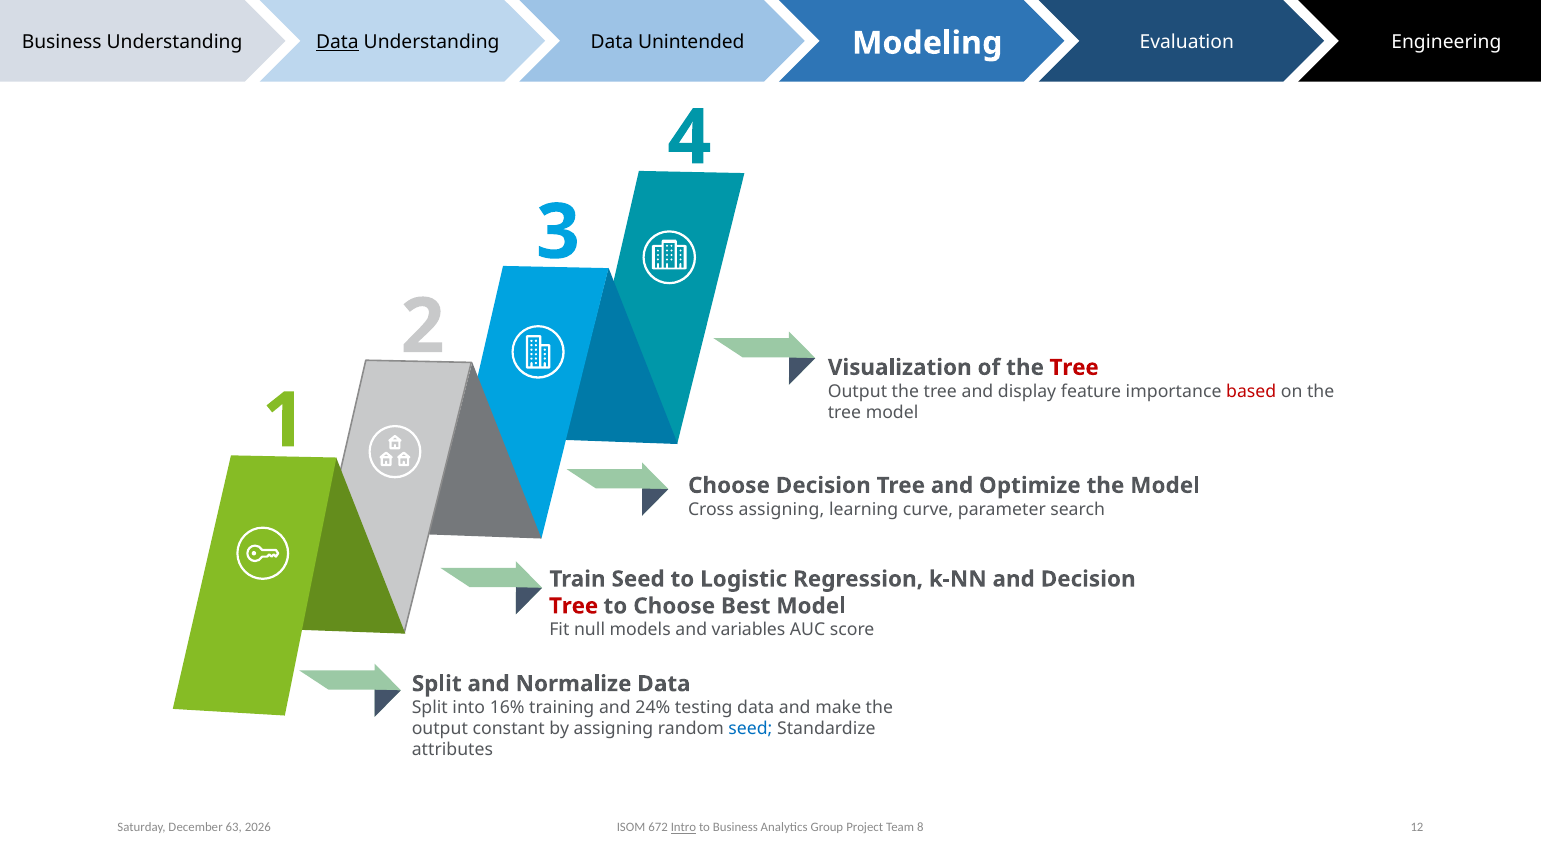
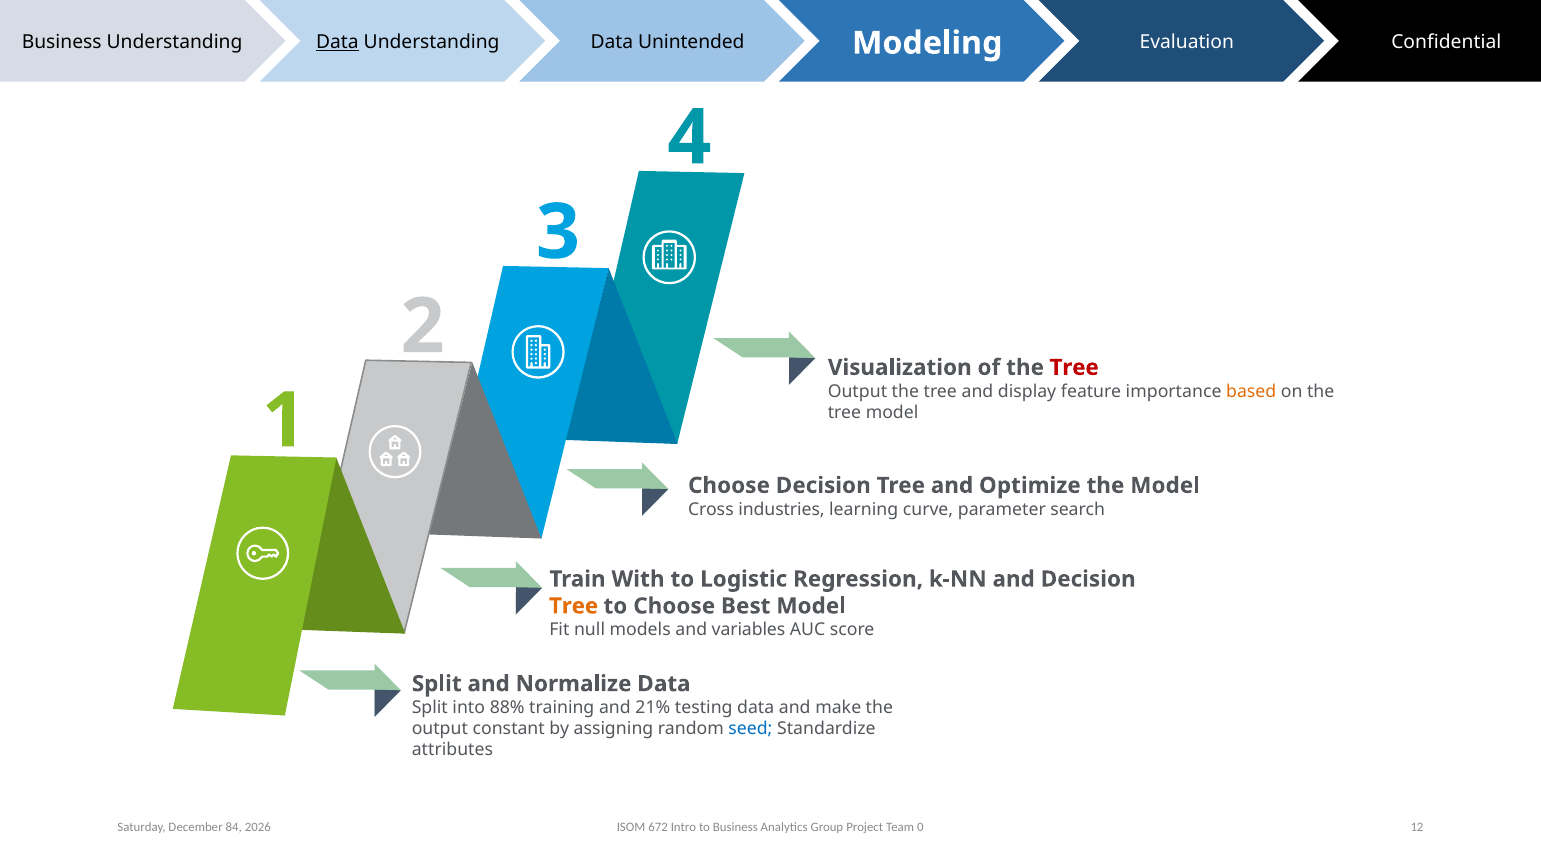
Engineering: Engineering -> Confidential (1446, 42)
based colour: red -> orange (1251, 391)
Cross assigning: assigning -> industries (782, 509)
Train Seed: Seed -> With (638, 579)
Tree colour: red -> orange (574, 606)
16%: 16% -> 88% (507, 707)
24%: 24% -> 21% (653, 707)
63: 63 -> 84 (234, 827)
Intro underline: present -> none (683, 827)
8: 8 -> 0 (920, 827)
